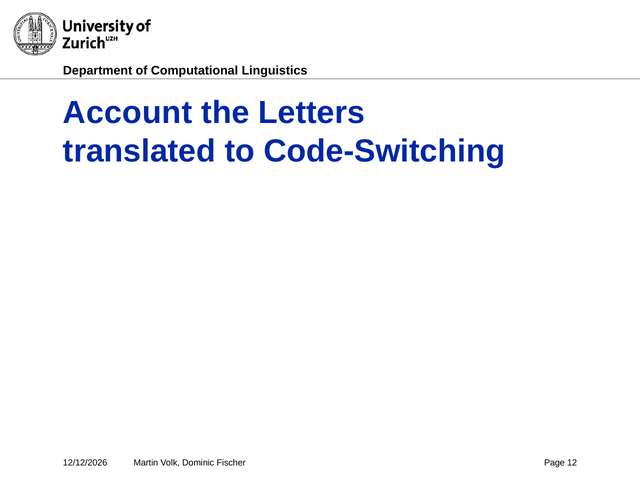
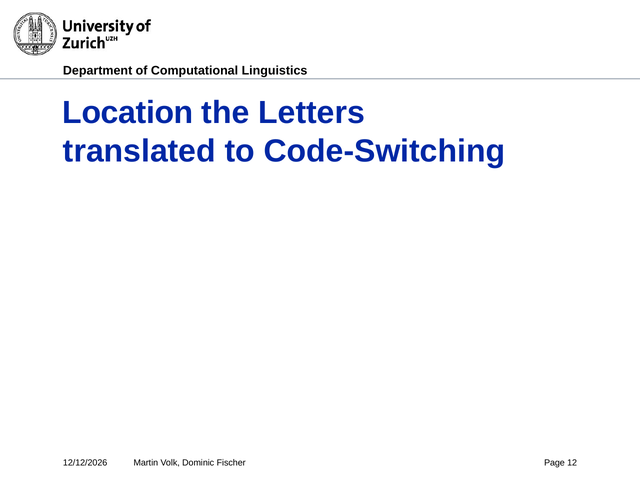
Account: Account -> Location (128, 113)
